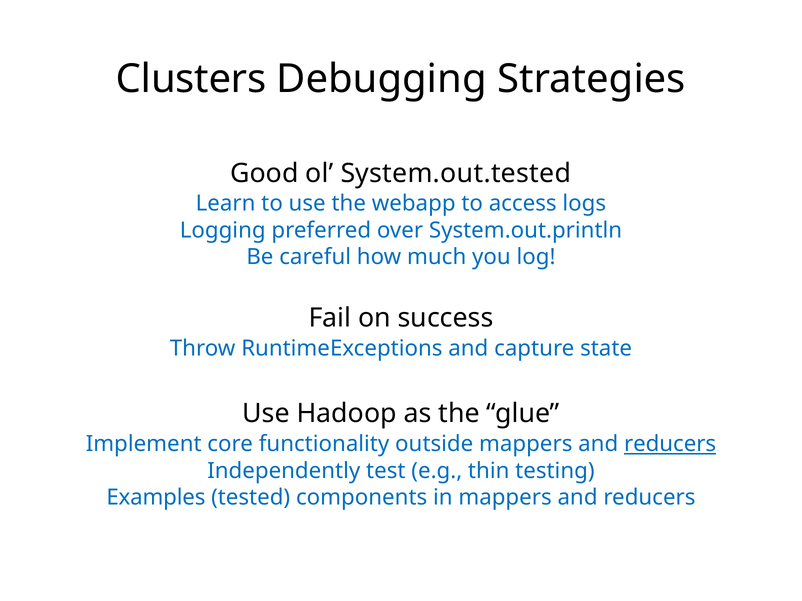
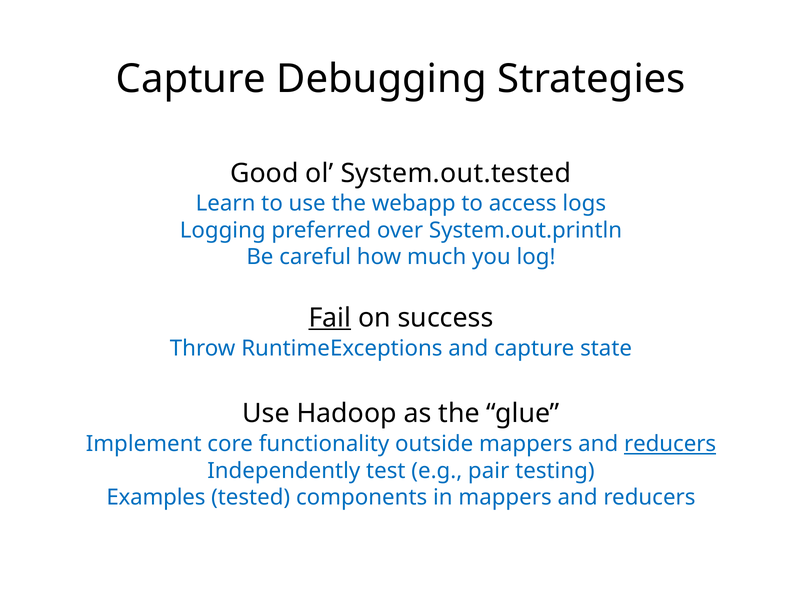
Clusters: Clusters -> Capture (191, 79)
Fail underline: none -> present (330, 318)
thin: thin -> pair (489, 471)
